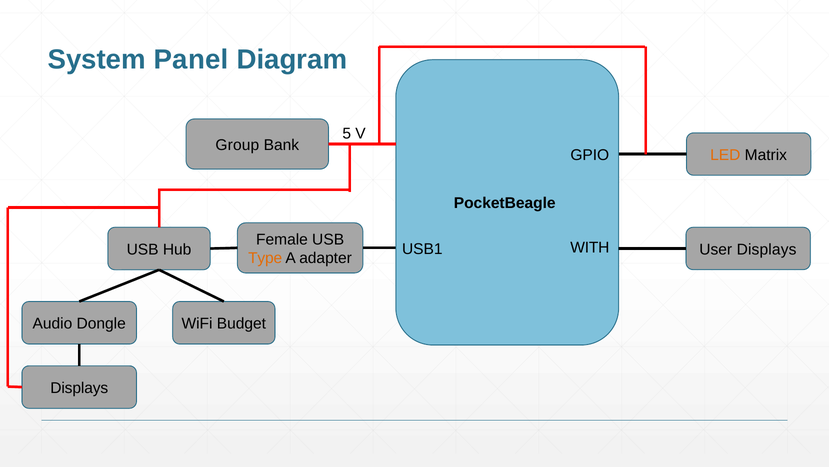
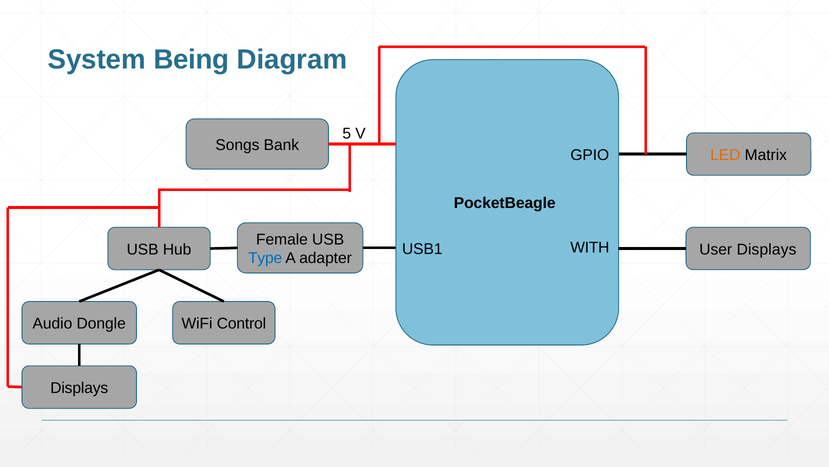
Panel: Panel -> Being (191, 59)
Group: Group -> Songs (237, 145)
Type colour: orange -> blue (265, 258)
Budget: Budget -> Control (241, 323)
